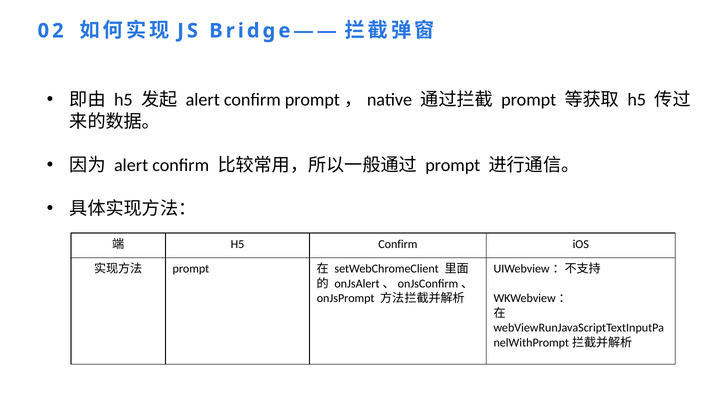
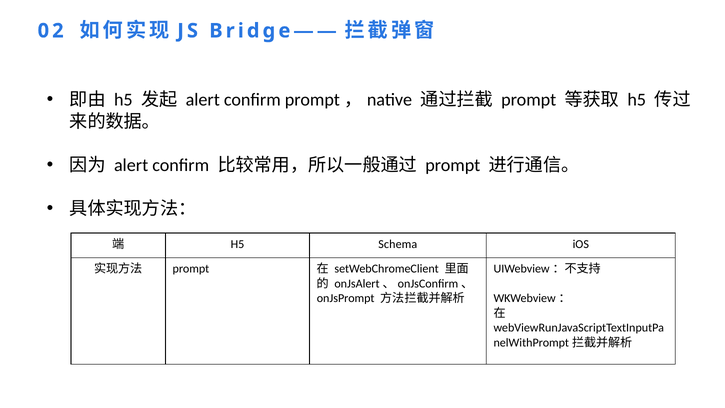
H5 Confirm: Confirm -> Schema (398, 244)
